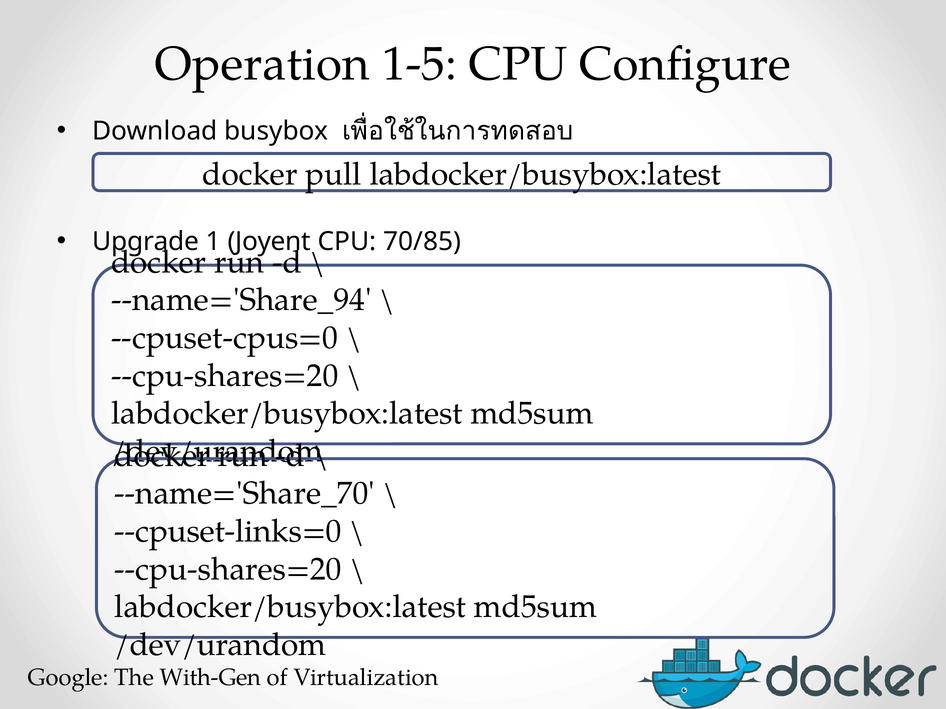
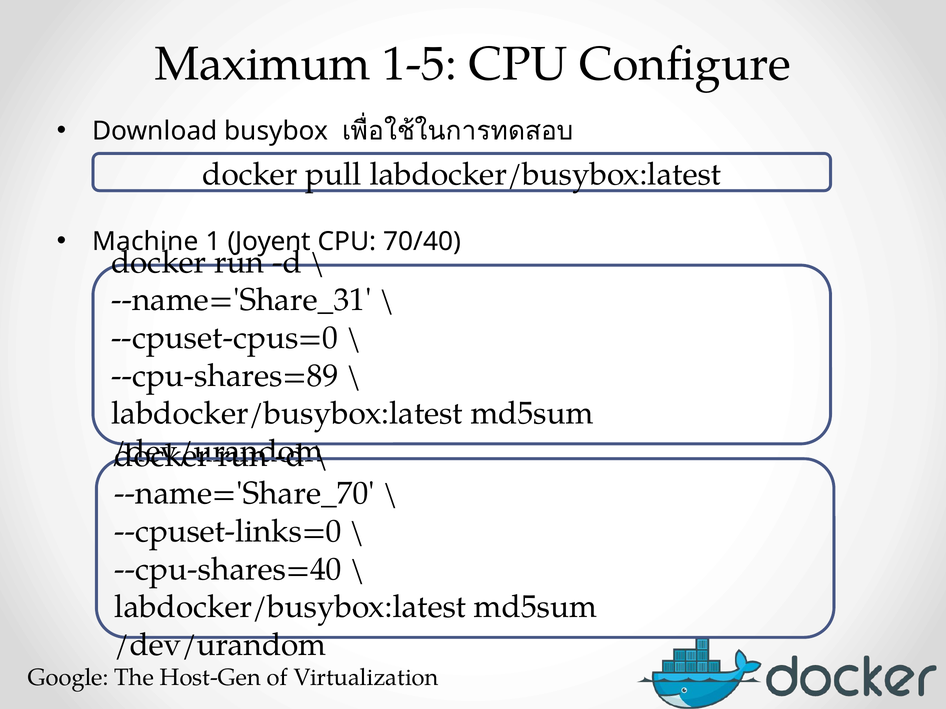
Operation: Operation -> Maximum (263, 64)
Upgrade: Upgrade -> Machine (145, 242)
70/85: 70/85 -> 70/40 (422, 242)
--name='Share_94: --name='Share_94 -> --name='Share_31 (241, 300)
--cpu-shares=20: --cpu-shares=20 -> --cpu-shares=89 (225, 376)
--cpu-shares=20: --cpu-shares=20 -> --cpu-shares=40 (228, 570)
With-Gen: With-Gen -> Host-Gen (210, 678)
